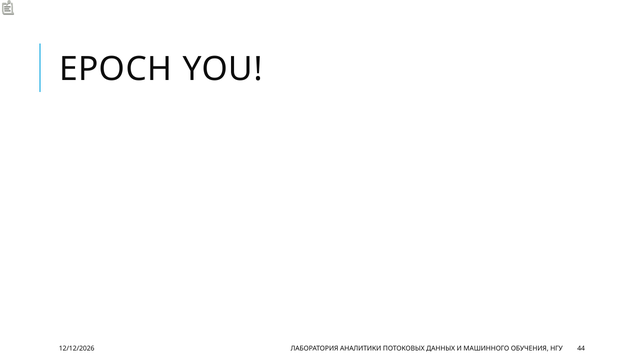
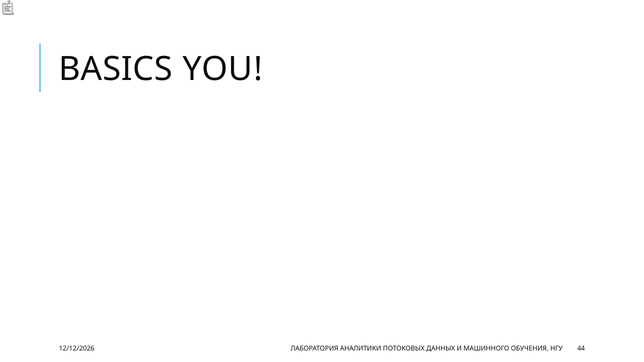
EPOCH: EPOCH -> BASICS (116, 69)
